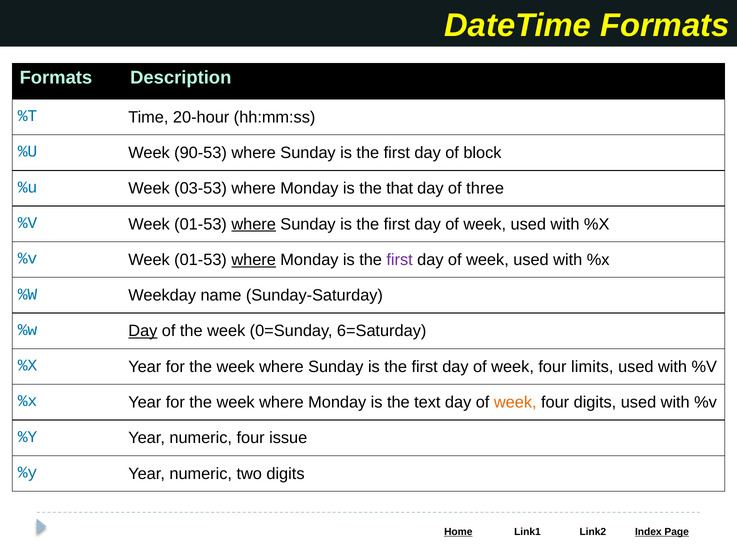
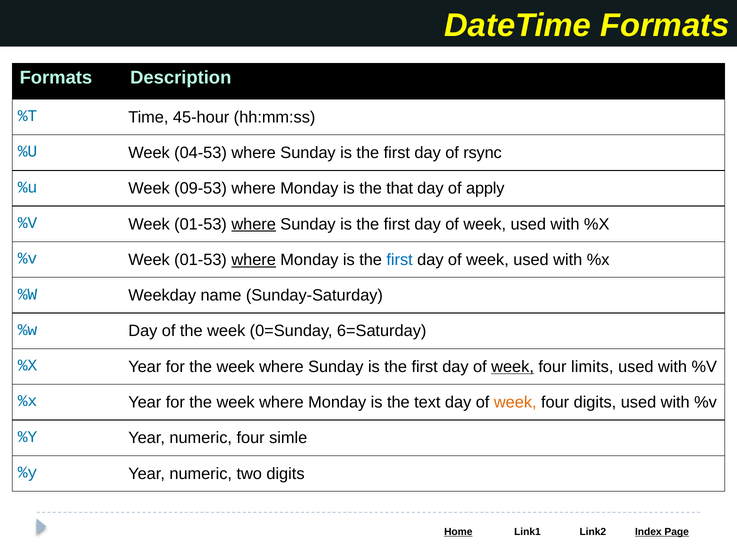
20-hour: 20-hour -> 45-hour (201, 117)
90-53: 90-53 -> 04-53 (201, 153)
block: block -> rsync (483, 153)
03-53: 03-53 -> 09-53 (201, 188)
three: three -> apply (485, 188)
first colour: purple -> blue (400, 260)
Day underline: present -> none (143, 331)
week underline: none -> present (513, 367)
issue: issue -> simle (288, 438)
